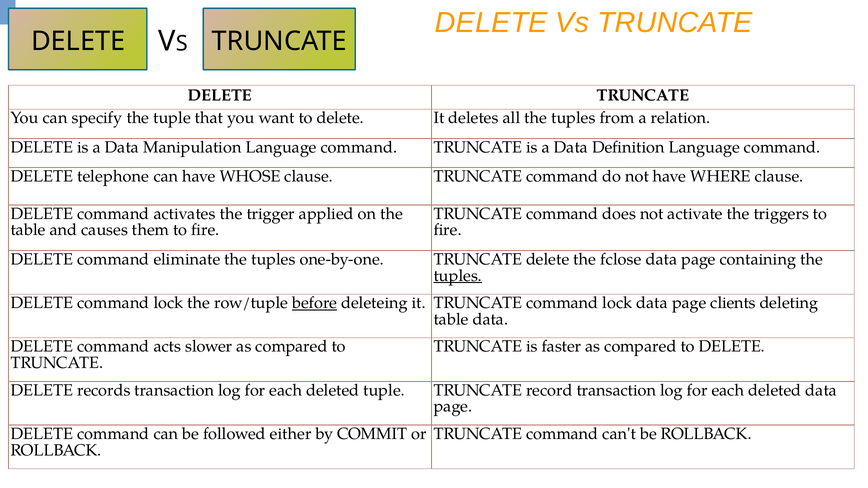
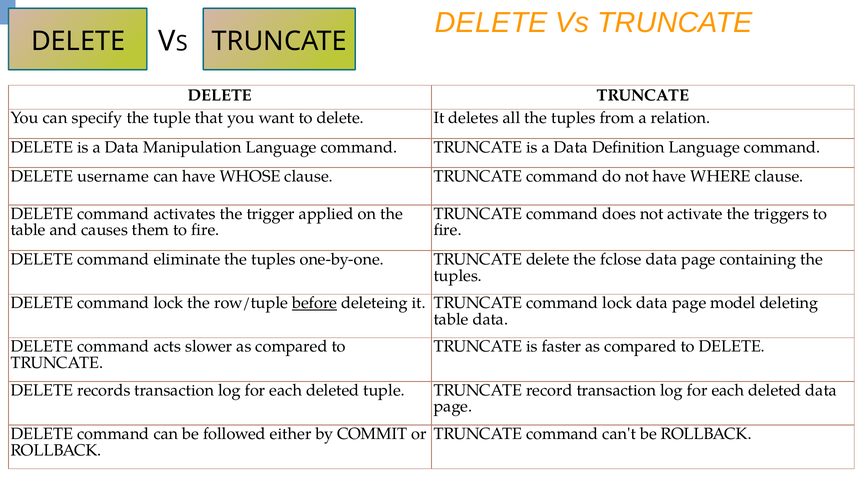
telephone: telephone -> username (113, 176)
tuples underline: present -> none (458, 276)
clients: clients -> model (733, 303)
